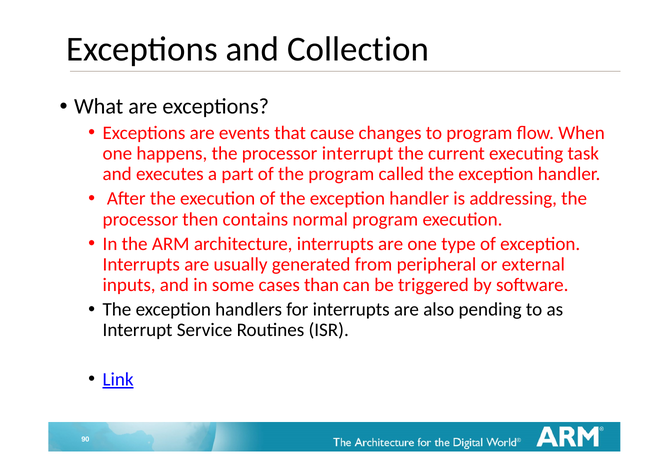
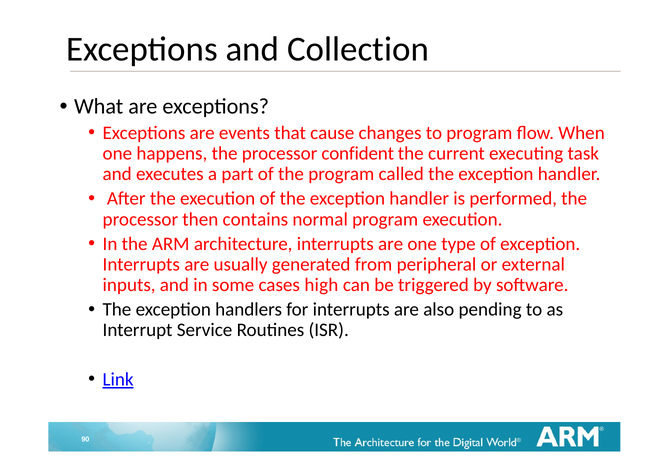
processor interrupt: interrupt -> confident (358, 153)
addressing: addressing -> performed (513, 199)
than: than -> high (321, 285)
